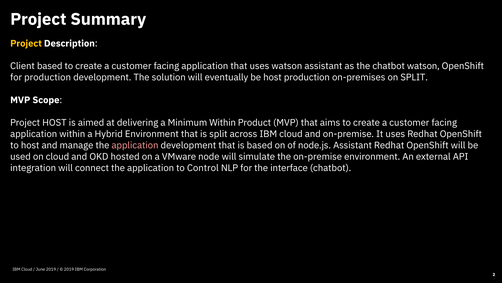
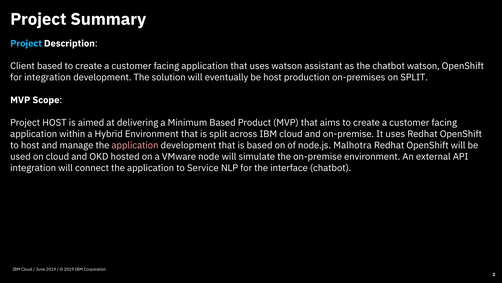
Project colour: yellow -> light blue (26, 43)
for production: production -> integration (48, 77)
Minimum Within: Within -> Based (223, 122)
node.js Assistant: Assistant -> Malhotra (352, 145)
Control: Control -> Service (203, 168)
